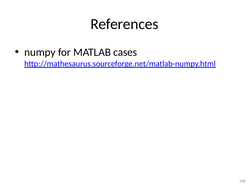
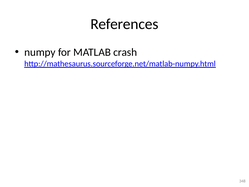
cases: cases -> crash (125, 52)
